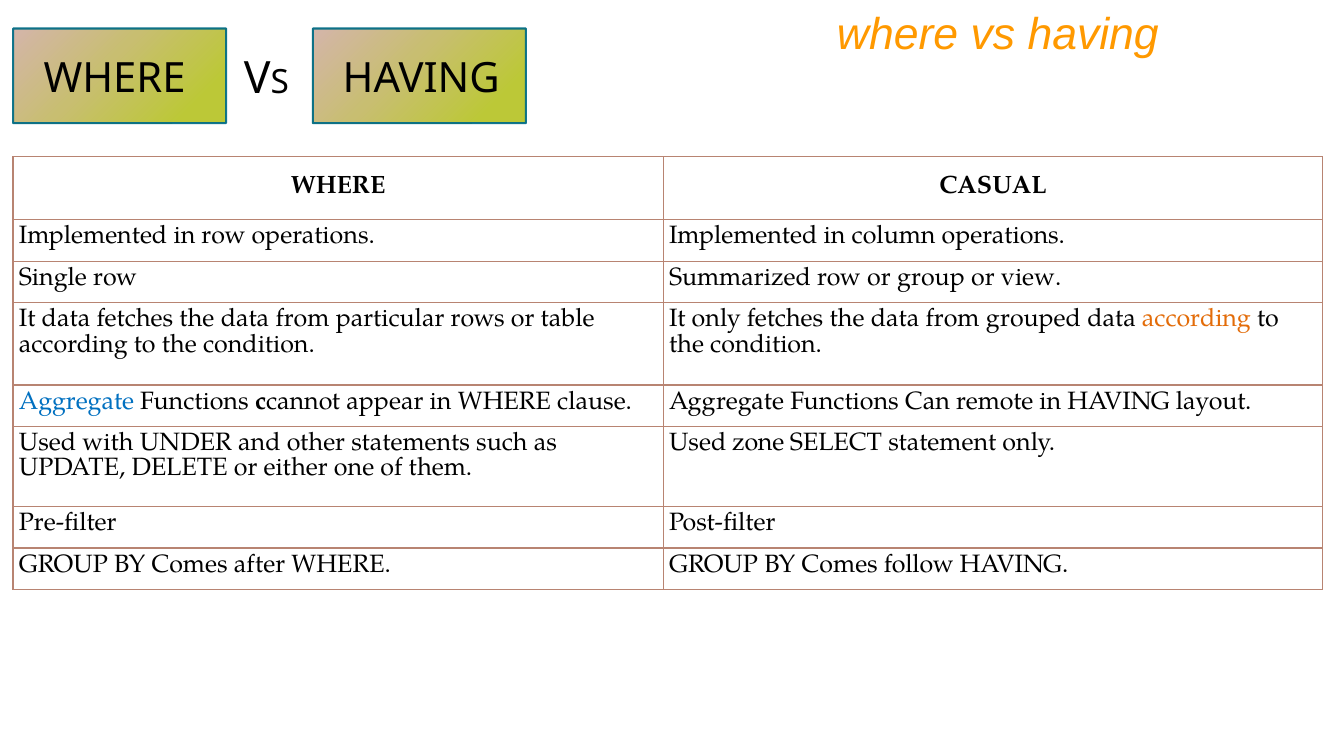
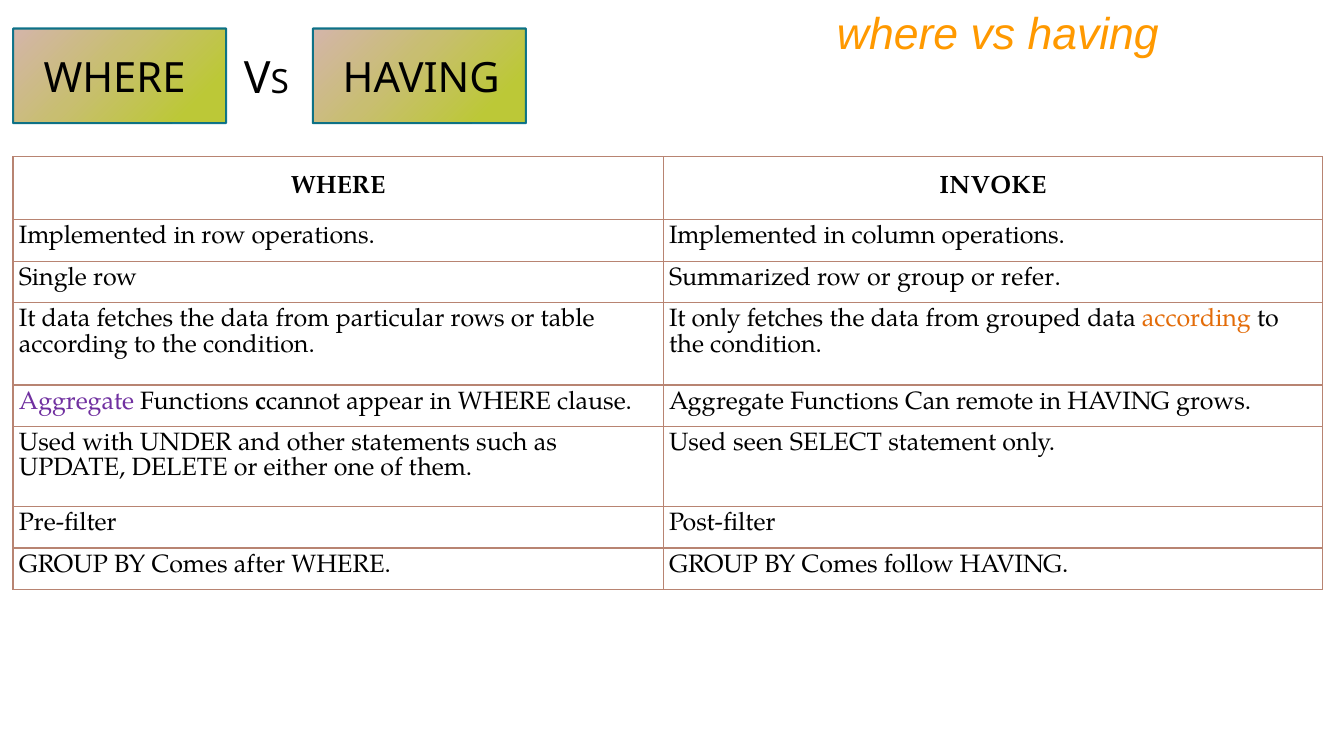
CASUAL: CASUAL -> INVOKE (993, 186)
view: view -> refer (1031, 277)
Aggregate colour: blue -> purple (77, 401)
layout: layout -> grows (1214, 401)
zone: zone -> seen (758, 443)
